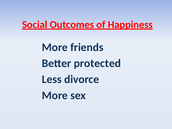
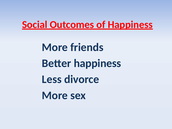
Better protected: protected -> happiness (97, 63)
